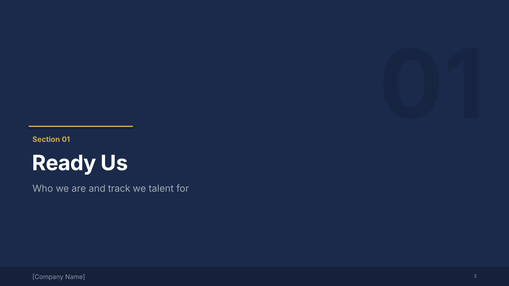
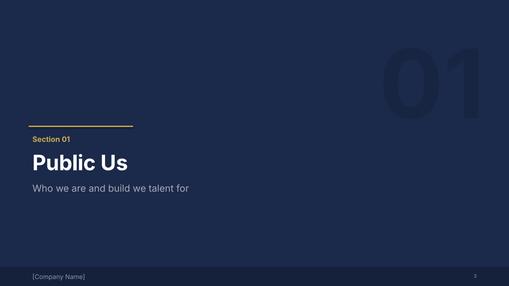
Ready: Ready -> Public (64, 163)
track: track -> build (119, 189)
